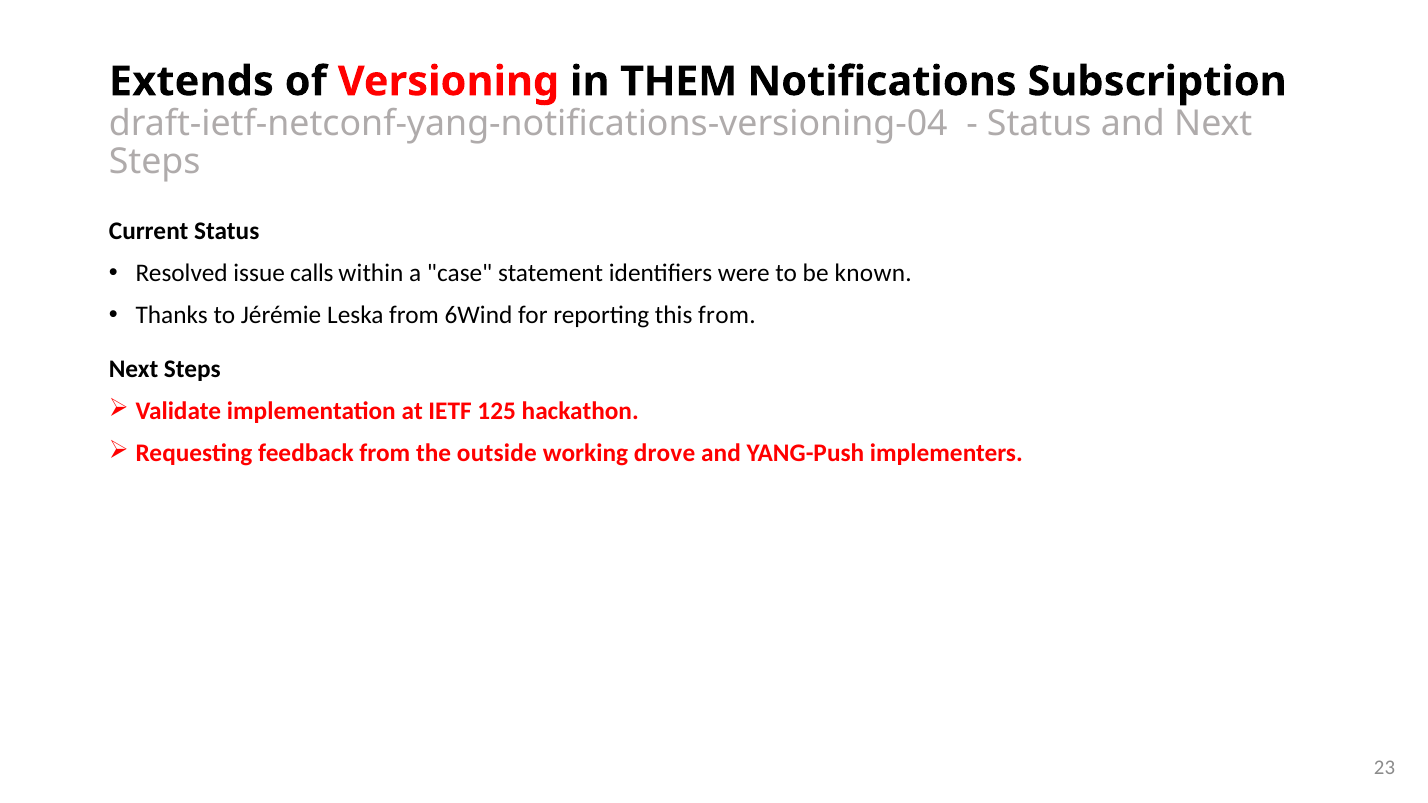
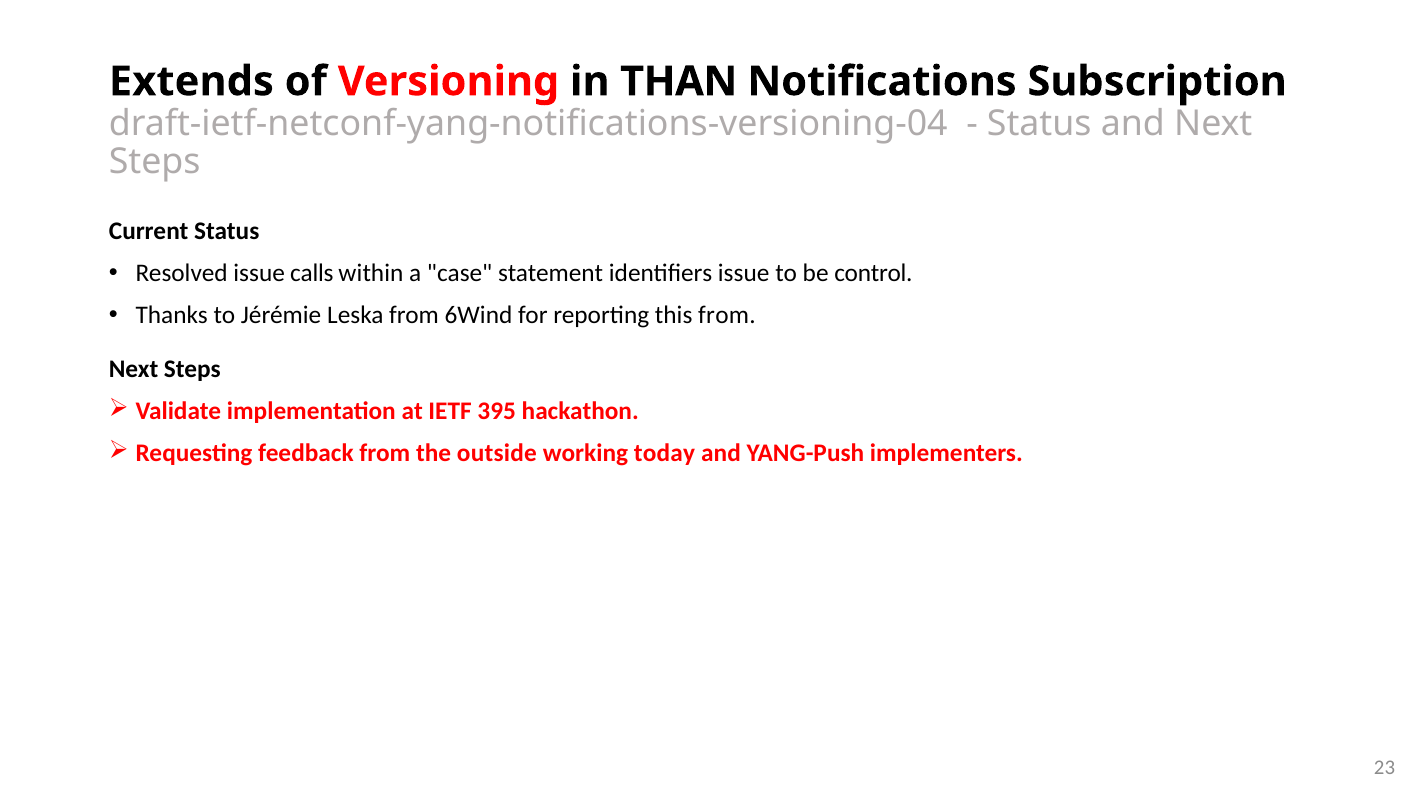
THEM: THEM -> THAN (679, 82)
identifiers were: were -> issue (744, 273)
known: known -> control (873, 273)
125: 125 -> 395 (497, 412)
drove: drove -> today (664, 454)
